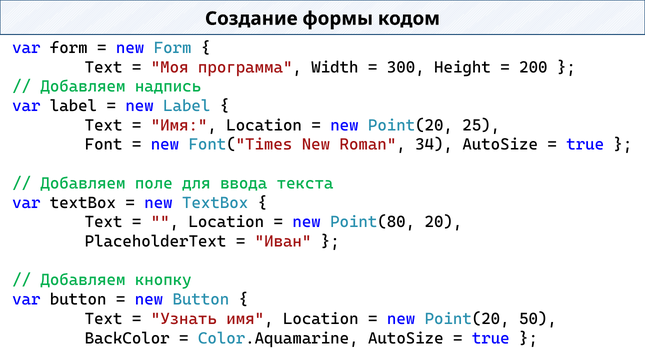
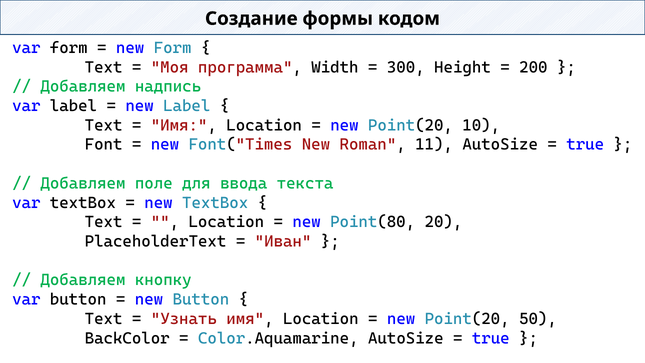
25: 25 -> 10 (481, 125)
34: 34 -> 11 (434, 145)
